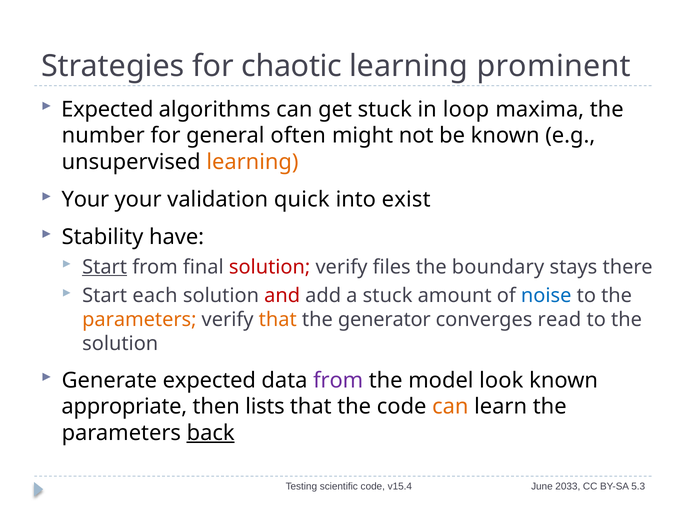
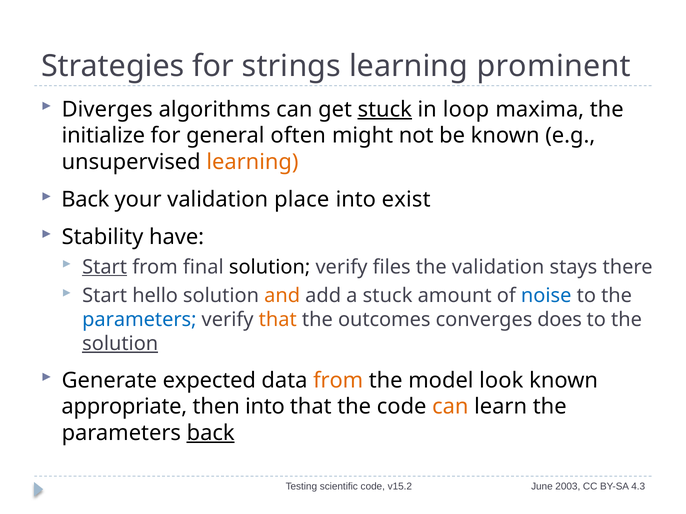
chaotic: chaotic -> strings (291, 66)
Expected: Expected -> Diverges (107, 110)
stuck underline: none -> present (385, 110)
number: number -> initialize (103, 136)
Your: Your -> Back (85, 200)
quick: quick -> place (302, 200)
solution colour: red -> black (270, 267)
the boundary: boundary -> validation (498, 267)
each: each -> hello (155, 296)
and colour: red -> orange (282, 296)
parameters colour: orange -> blue (139, 320)
generator: generator -> outcomes (384, 320)
read: read -> does (560, 320)
solution underline: none -> present (120, 344)
from colour: purple -> orange (338, 381)
then lists: lists -> into (265, 407)
v15.4: v15.4 -> v15.2 (400, 487)
2033: 2033 -> 2003 (568, 487)
5.3: 5.3 -> 4.3 (638, 487)
